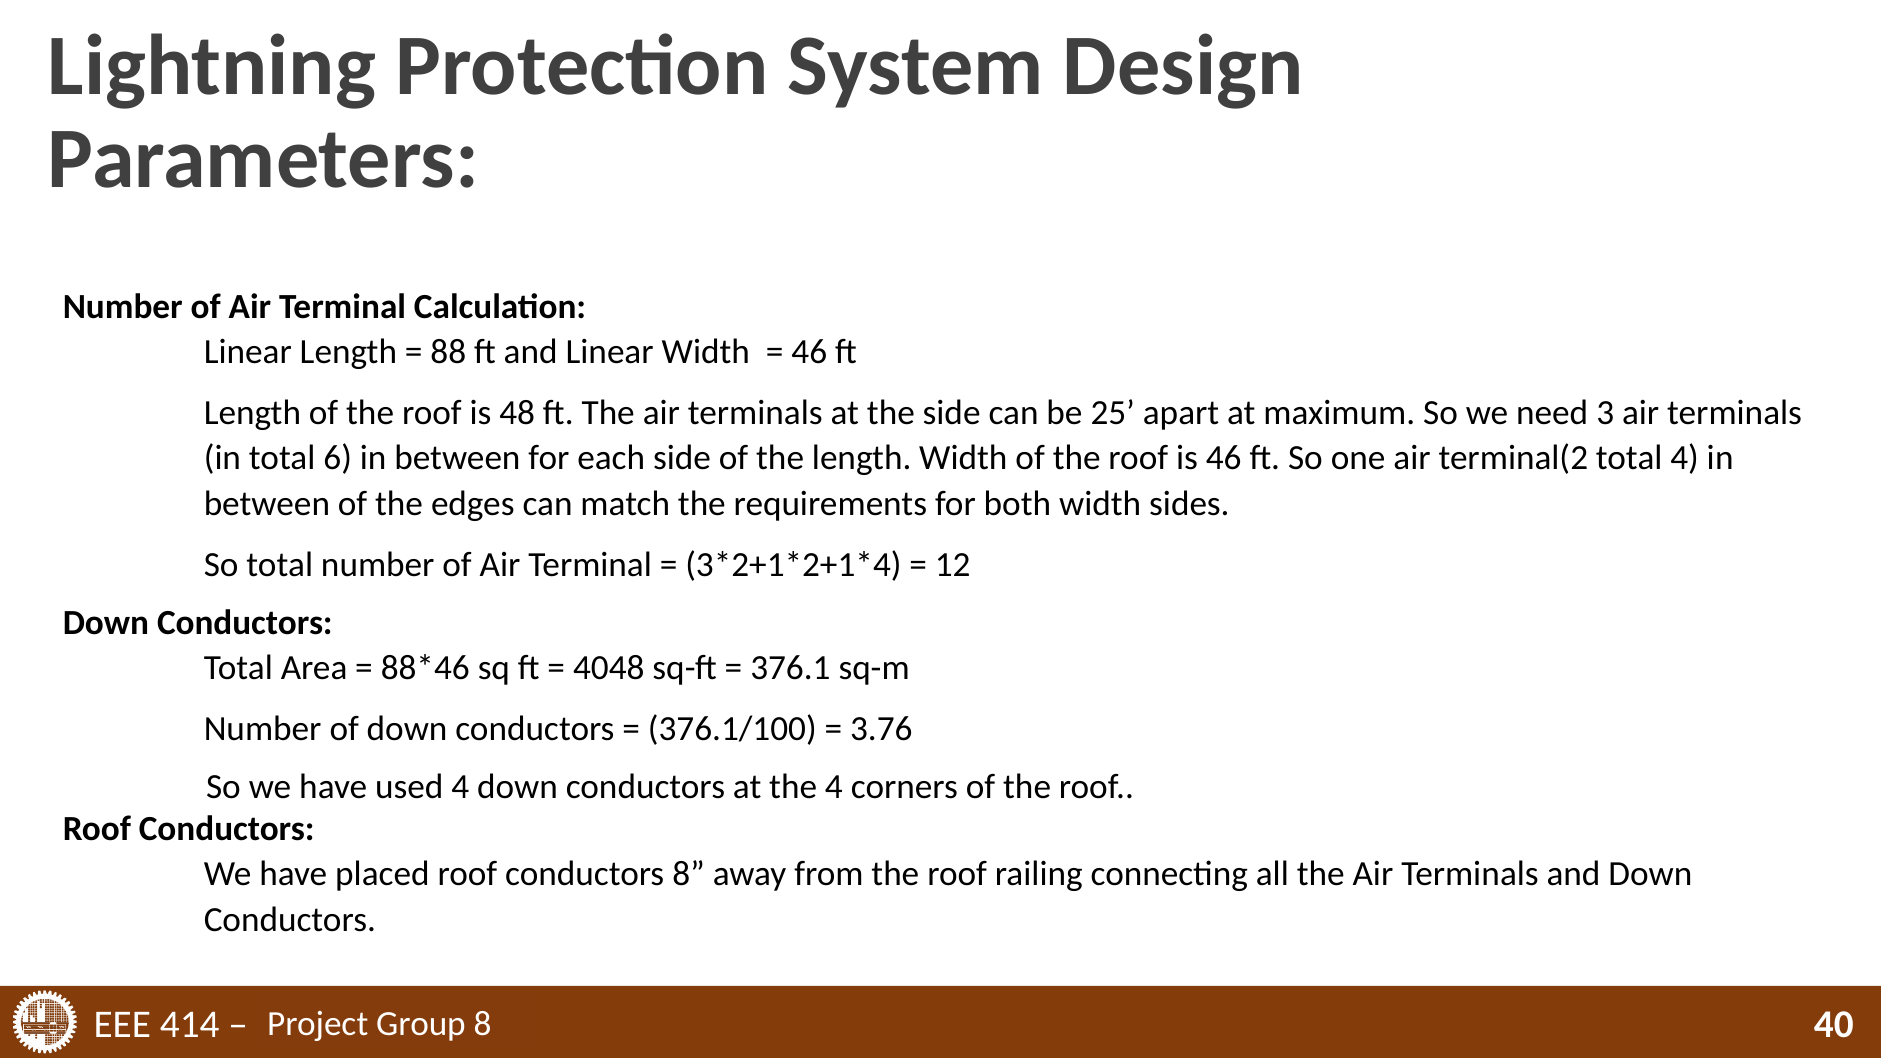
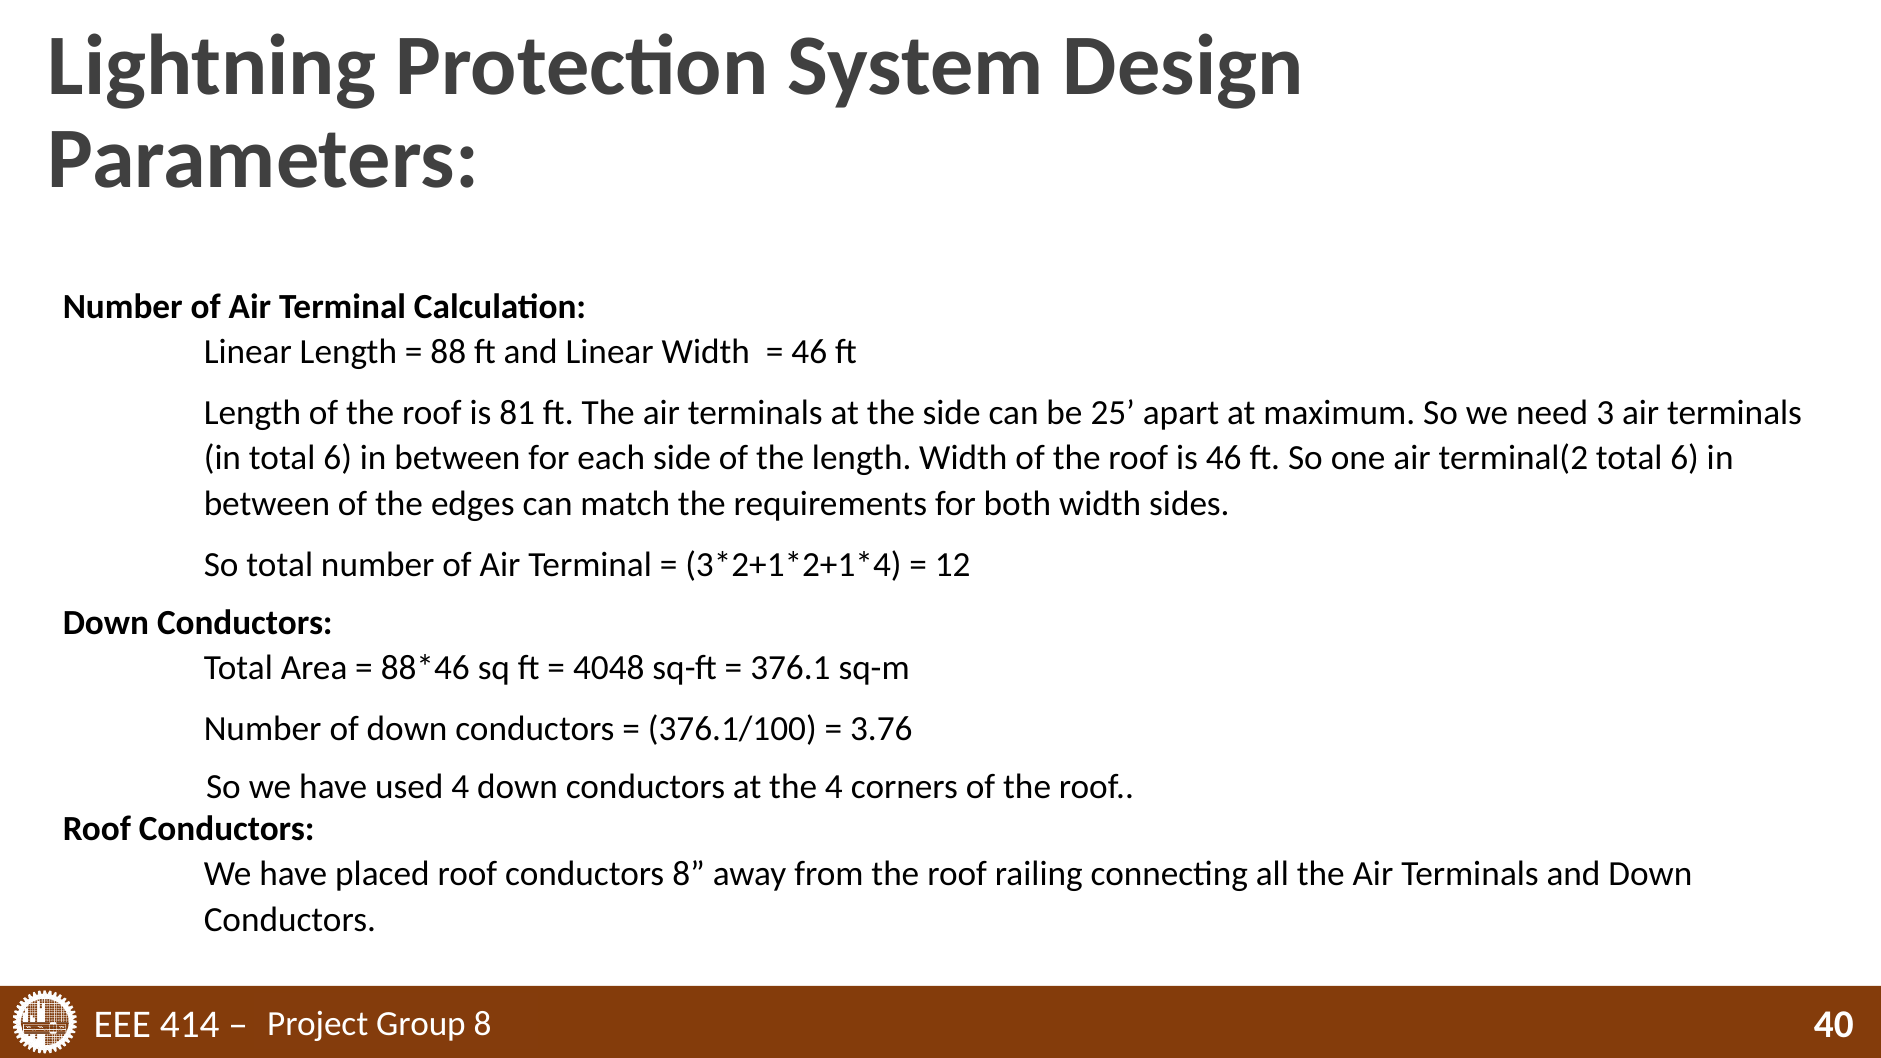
48: 48 -> 81 (517, 413)
terminal(2 total 4: 4 -> 6 (1685, 458)
